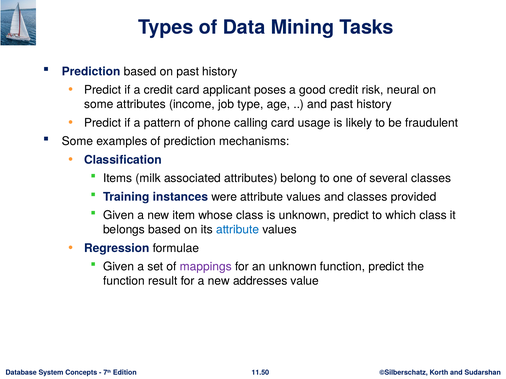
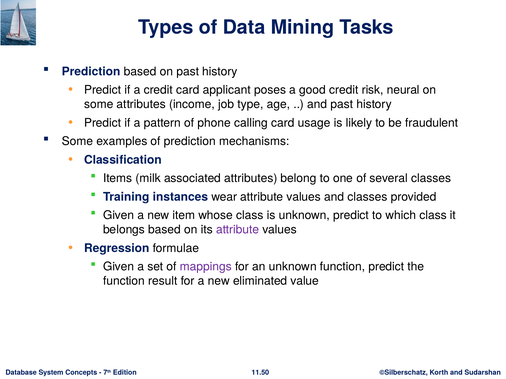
were: were -> wear (224, 197)
attribute colour: blue -> purple (238, 230)
addresses: addresses -> eliminated (260, 281)
